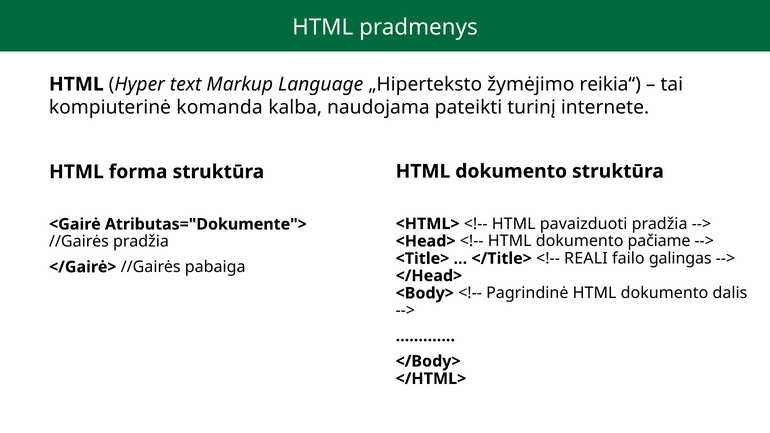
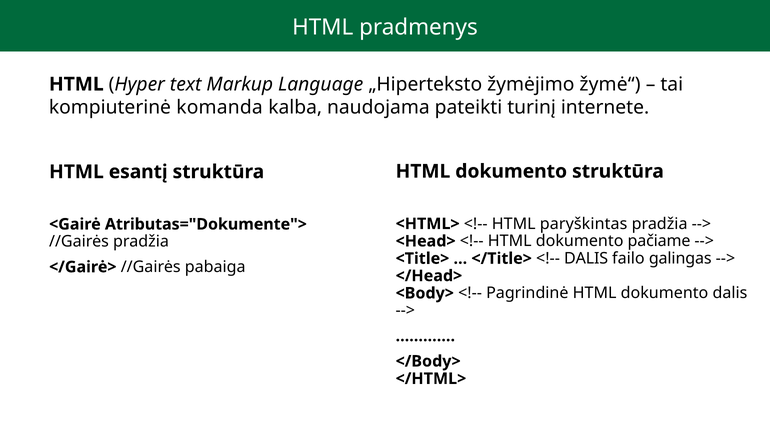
reikia“: reikia“ -> žymė“ (610, 84)
forma: forma -> esantį (138, 172)
pavaizduoti: pavaizduoti -> paryškintas (584, 224)
REALI: REALI -> DALIS (586, 259)
